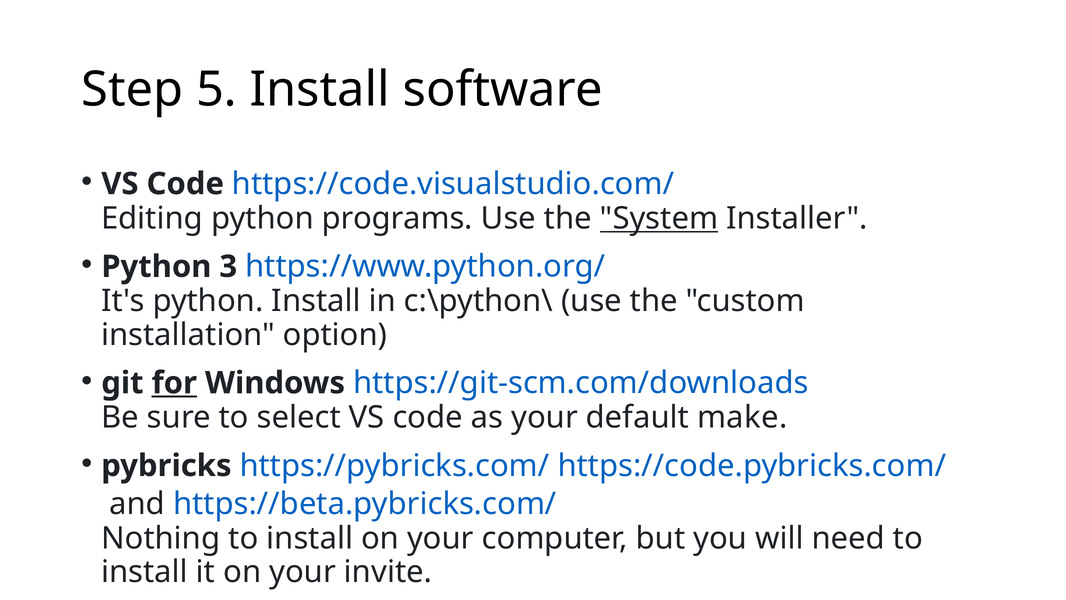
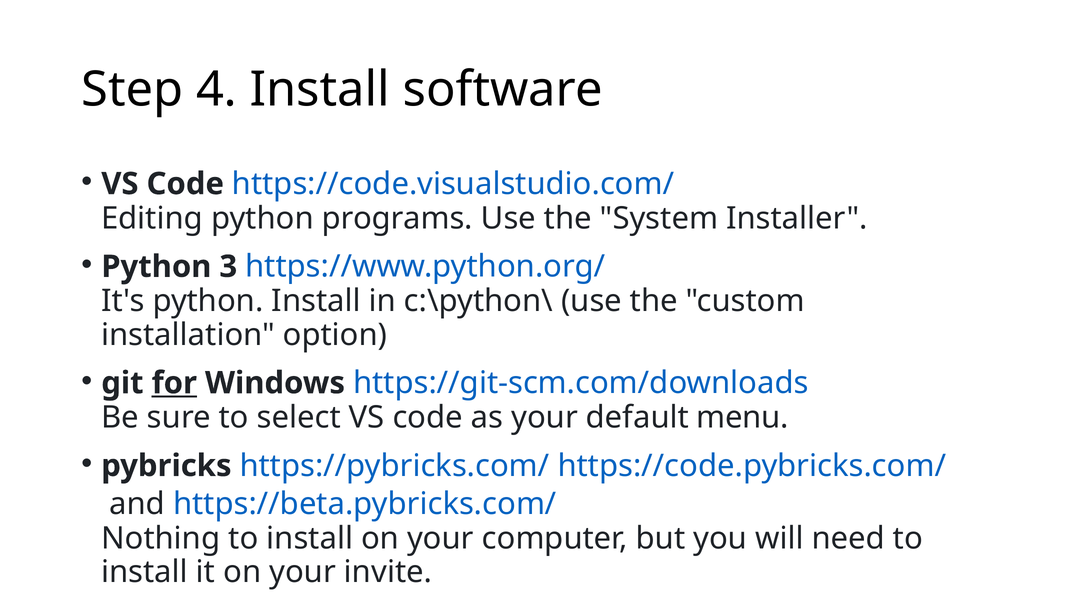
5: 5 -> 4 (217, 90)
System underline: present -> none (659, 218)
make: make -> menu (743, 417)
